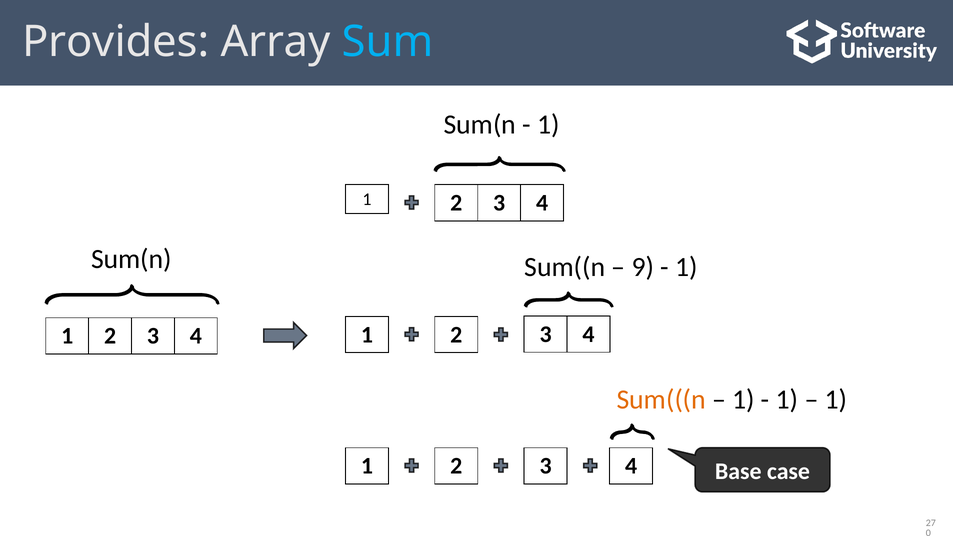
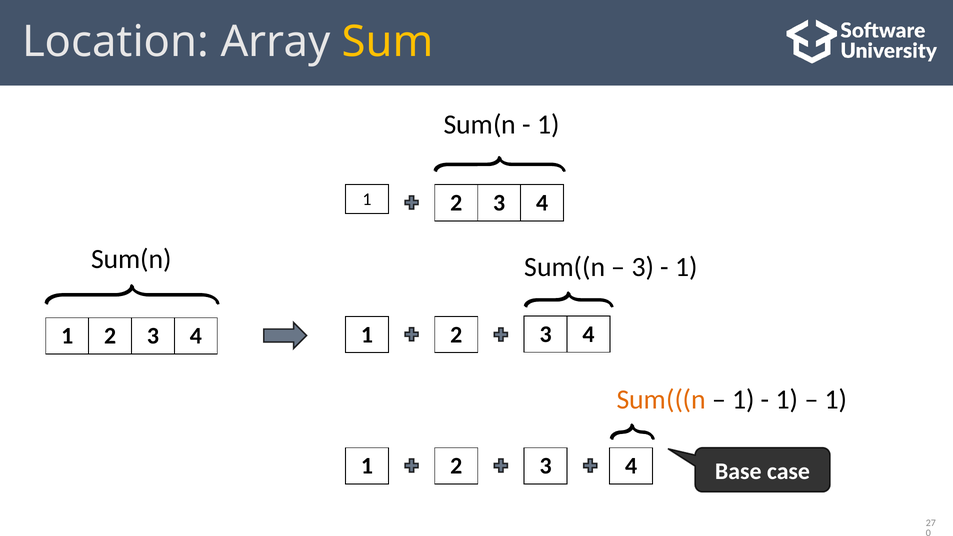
Provides: Provides -> Location (116, 42)
Sum colour: light blue -> yellow (388, 42)
9: 9 -> 3 (643, 267)
